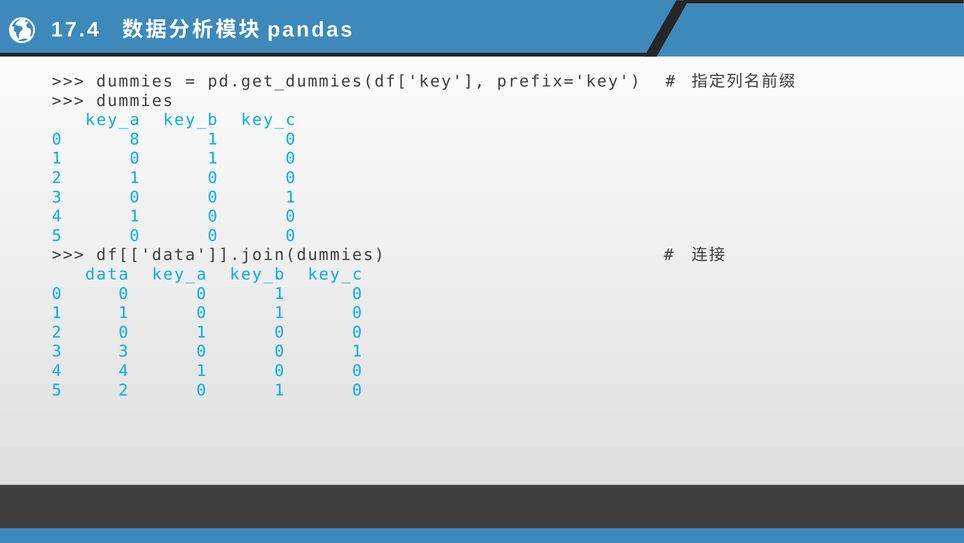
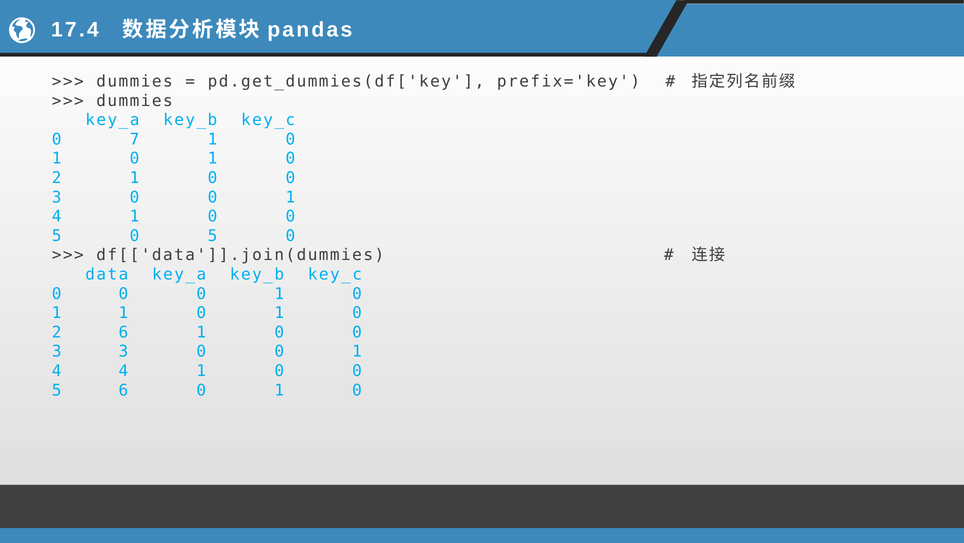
8: 8 -> 7 (135, 139)
5 0 0: 0 -> 5 (213, 236)
0: 0 -> 6 (123, 332)
5 2: 2 -> 6 (123, 390)
